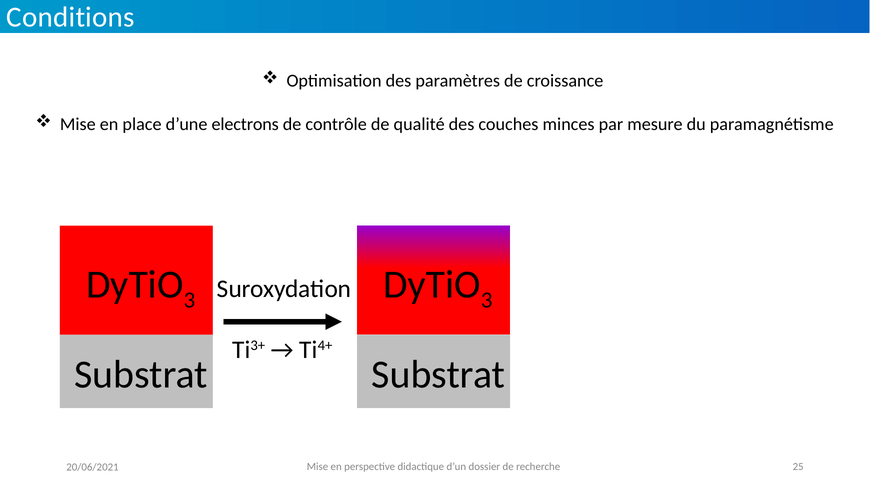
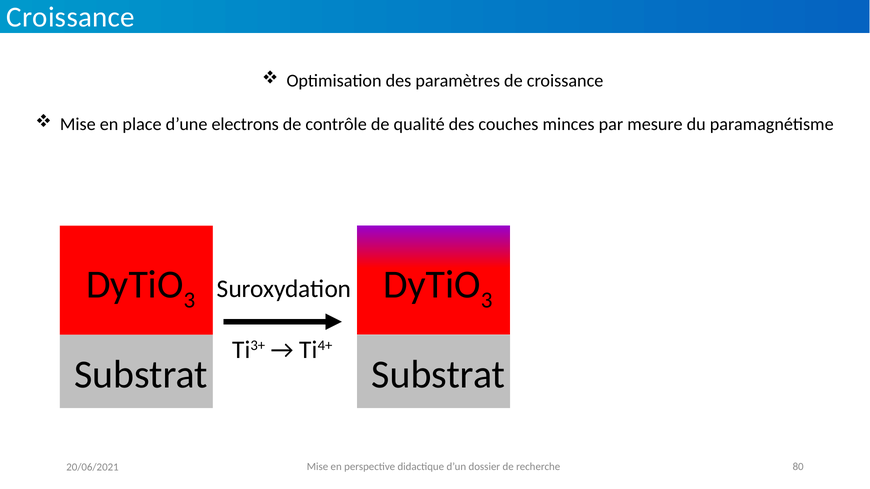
Conditions: Conditions -> Croissance (71, 17)
25: 25 -> 80 (798, 467)
